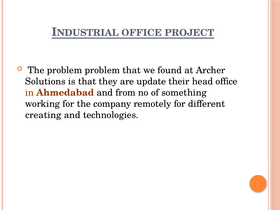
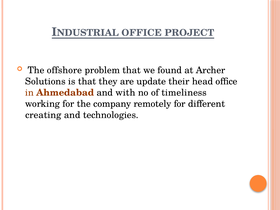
The problem: problem -> offshore (64, 70)
from: from -> with (125, 93)
something: something -> timeliness (184, 93)
